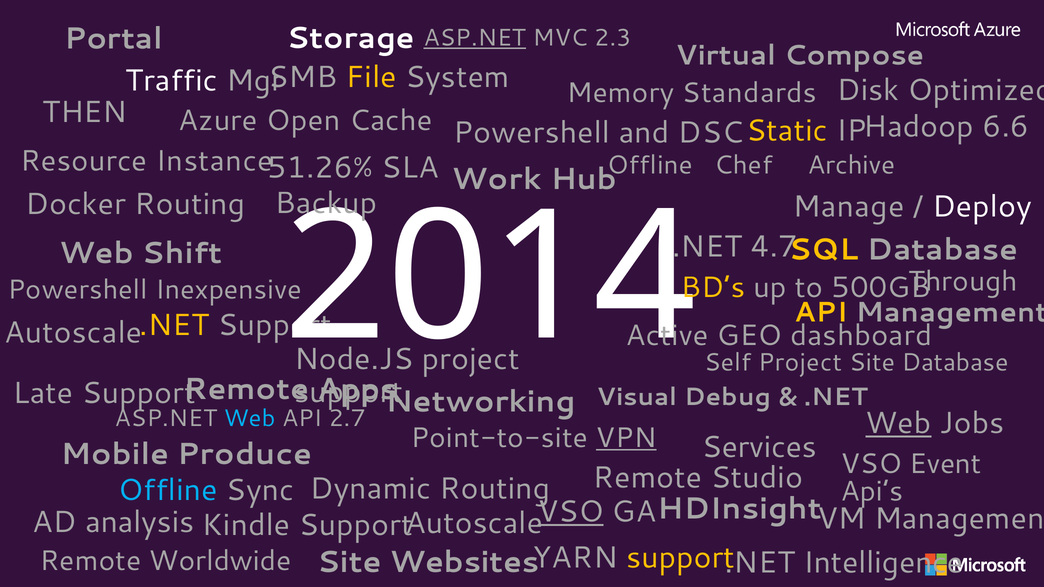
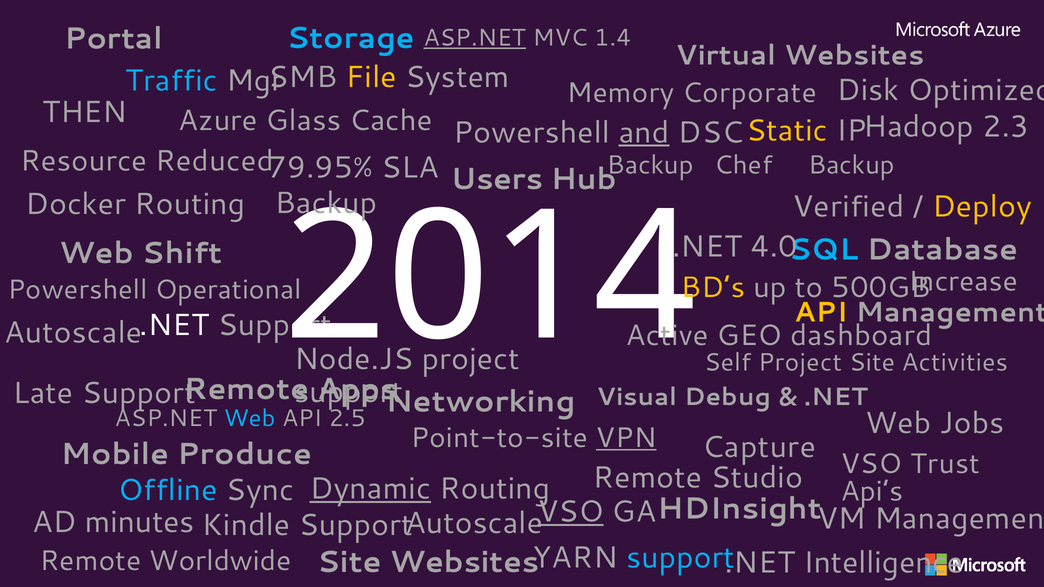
Storage colour: white -> light blue (351, 38)
2.3: 2.3 -> 1.4 (613, 38)
Virtual Compose: Compose -> Websites (854, 55)
Traffic colour: white -> light blue (171, 81)
Standards: Standards -> Corporate (749, 93)
Open: Open -> Glass (304, 121)
6.6: 6.6 -> 2.3 (1006, 127)
and underline: none -> present (644, 133)
Instance: Instance -> Reduced (214, 161)
Offline: Offline -> Backup (650, 165)
Chef Archive: Archive -> Backup (852, 165)
51.26%: 51.26% -> 79.95% (320, 168)
Work: Work -> Users (497, 179)
Manage: Manage -> Verified (848, 207)
Deploy colour: white -> yellow (982, 207)
4.7: 4.7 -> 4.0 (774, 247)
SQL colour: yellow -> light blue (824, 250)
Through: Through -> Increase (963, 282)
Inexpensive: Inexpensive -> Operational (228, 290)
.NET colour: yellow -> white (174, 326)
Site Database: Database -> Activities (955, 363)
2.7: 2.7 -> 2.5 (347, 418)
Web underline: present -> none (898, 424)
Services: Services -> Capture (759, 447)
Event: Event -> Trust (945, 464)
Dynamic underline: none -> present (370, 489)
analysis: analysis -> minutes (140, 522)
support colour: yellow -> light blue (680, 558)
